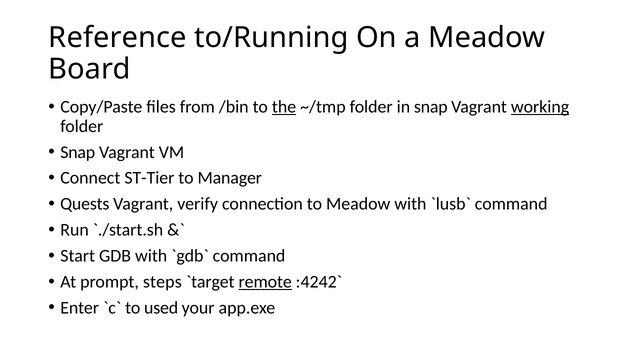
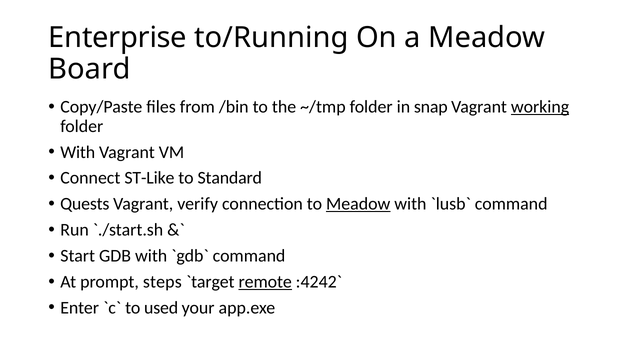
Reference: Reference -> Enterprise (118, 38)
the underline: present -> none (284, 107)
Snap: Snap -> With (78, 152)
ST-Tier: ST-Tier -> ST-Like (149, 178)
Manager: Manager -> Standard (230, 178)
Meadow underline: none -> present (358, 204)
